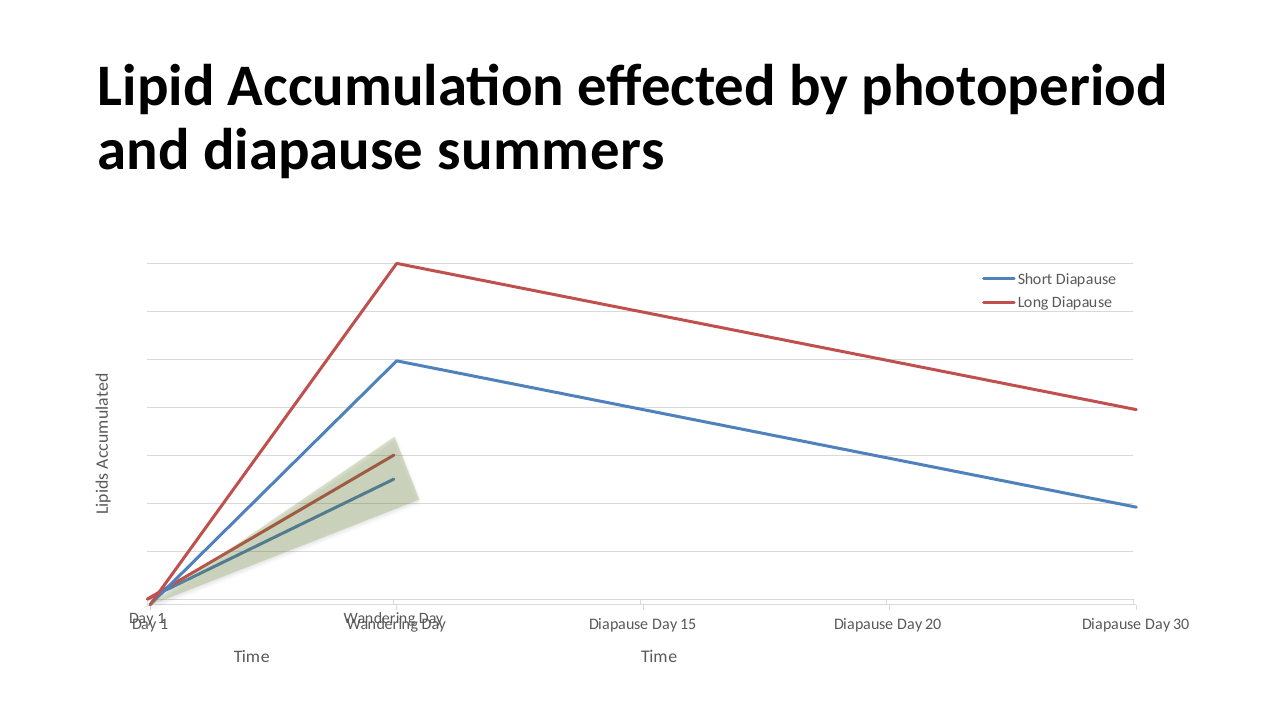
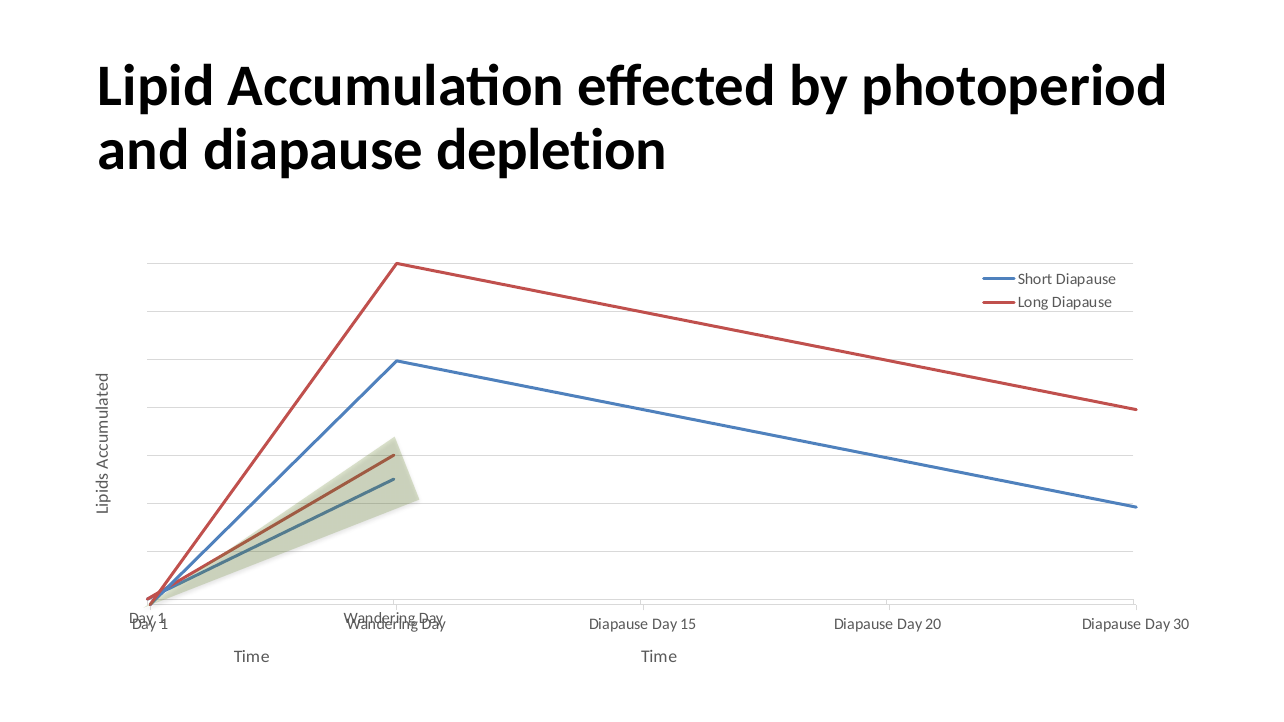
summers: summers -> depletion (552, 150)
